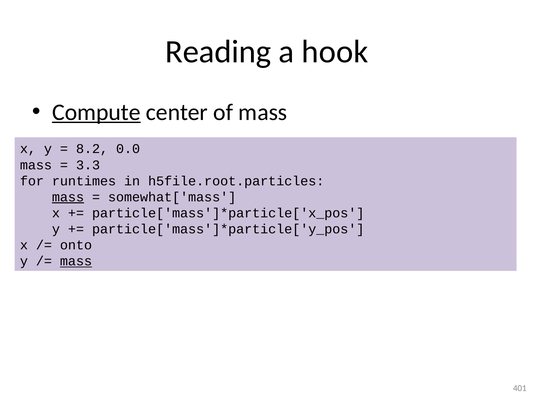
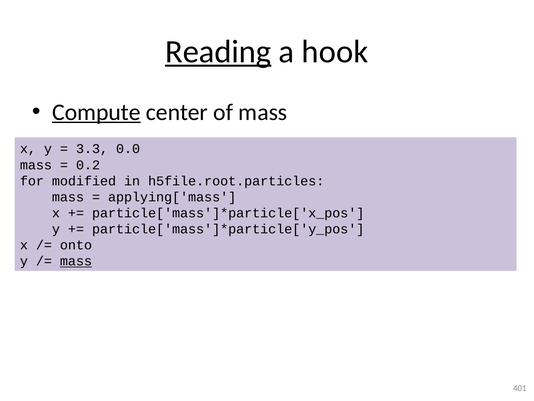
Reading underline: none -> present (218, 52)
8.2: 8.2 -> 3.3 (92, 149)
3.3: 3.3 -> 0.2 (88, 165)
runtimes: runtimes -> modified (84, 181)
mass underline: present -> none (68, 197)
somewhat['mass: somewhat['mass -> applying['mass (172, 197)
